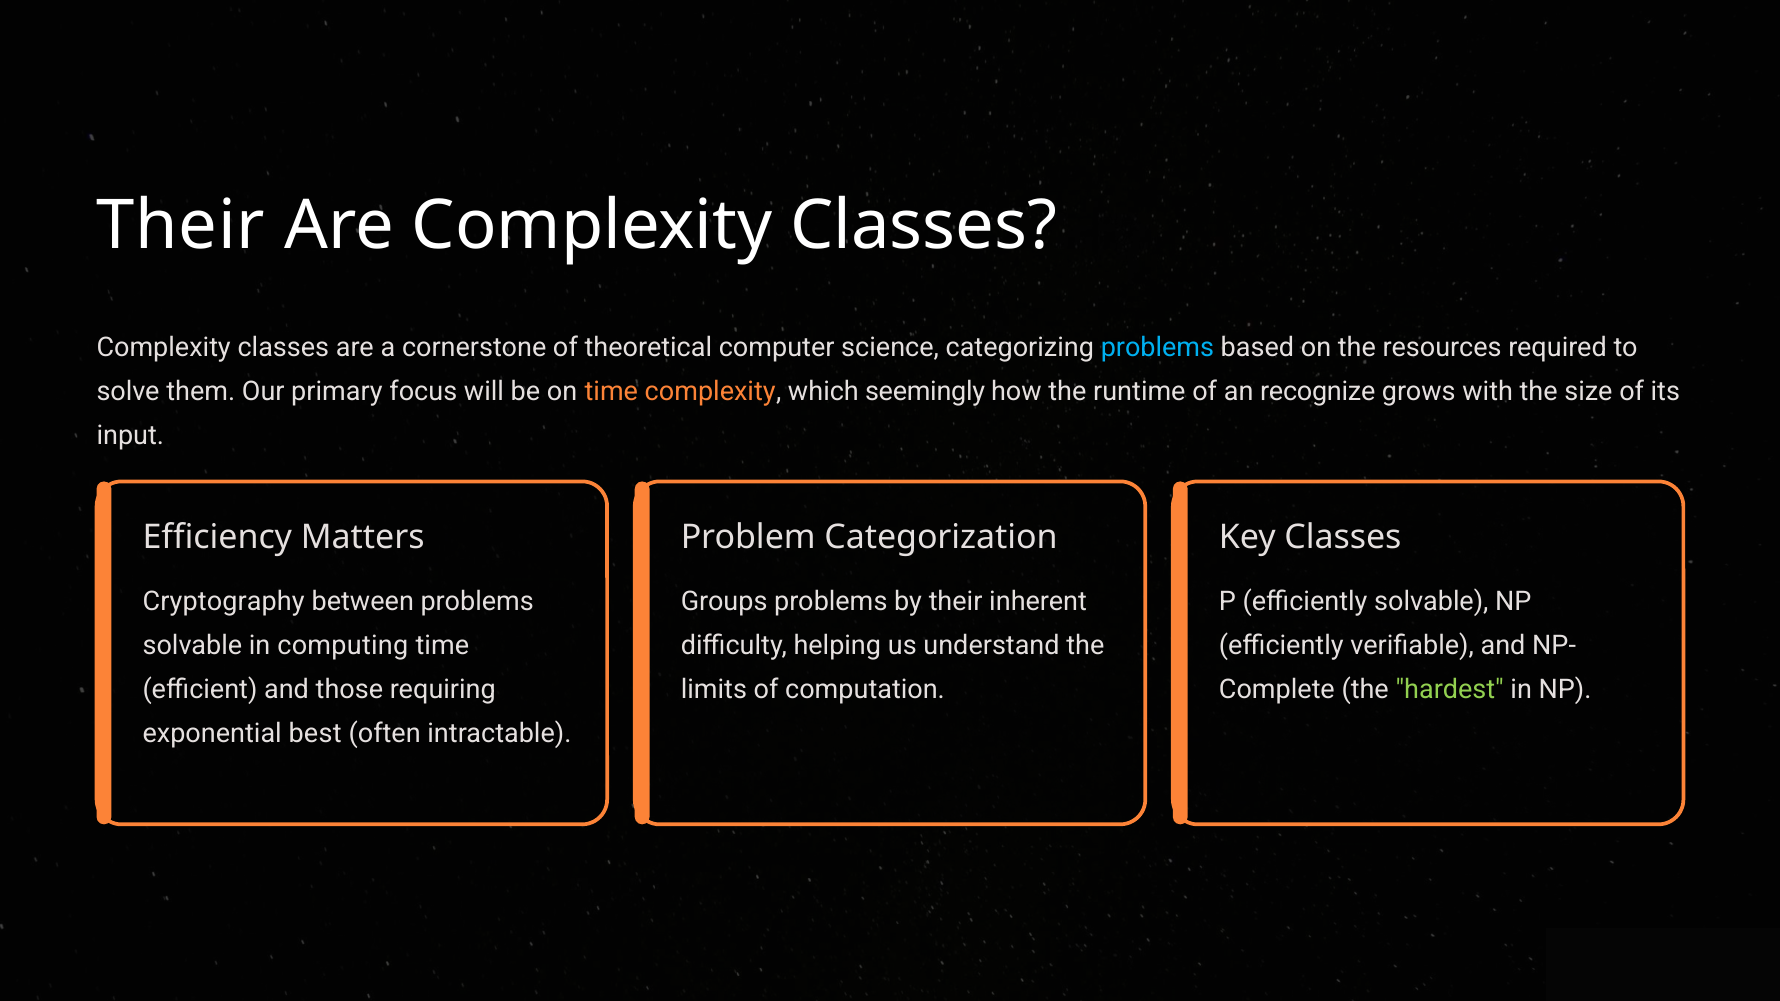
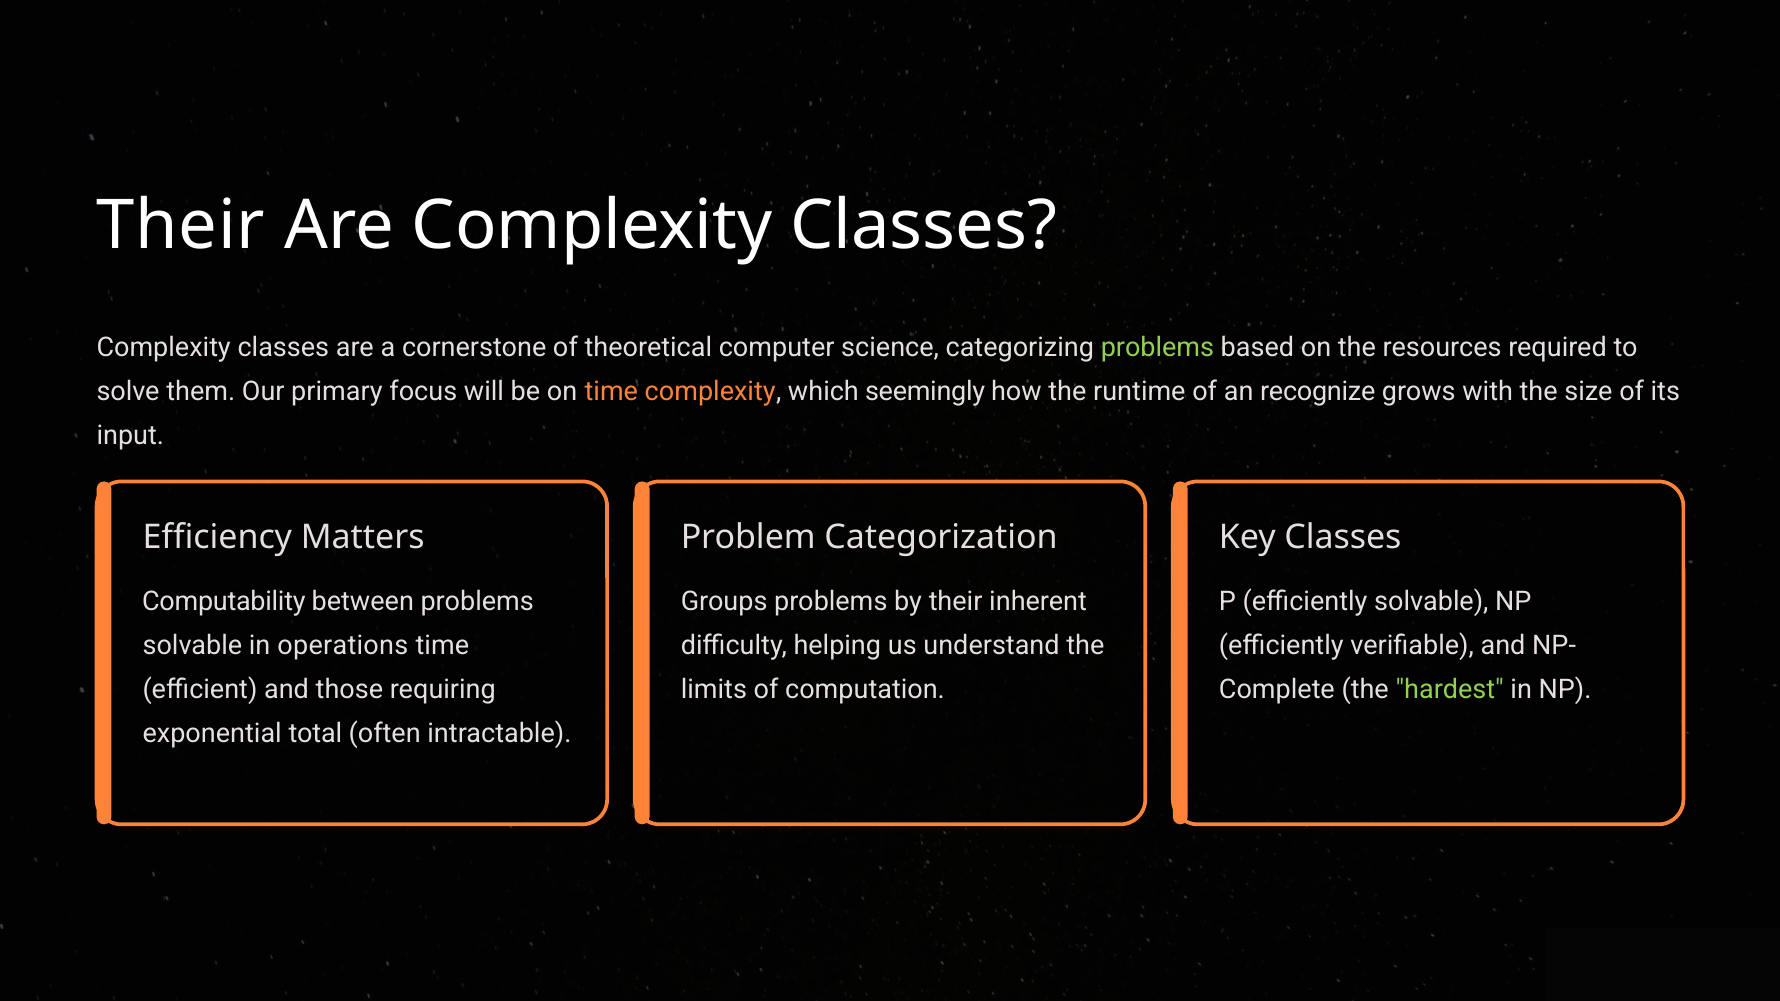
problems colour: light blue -> light green (1157, 348)
Cryptography: Cryptography -> Computability (224, 602)
computing: computing -> operations (343, 646)
best: best -> total (315, 734)
